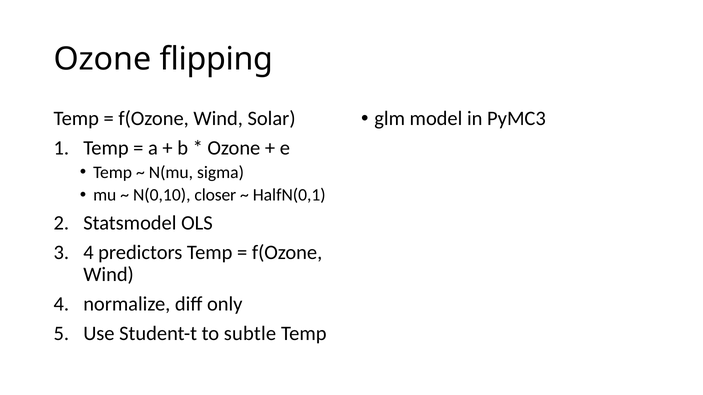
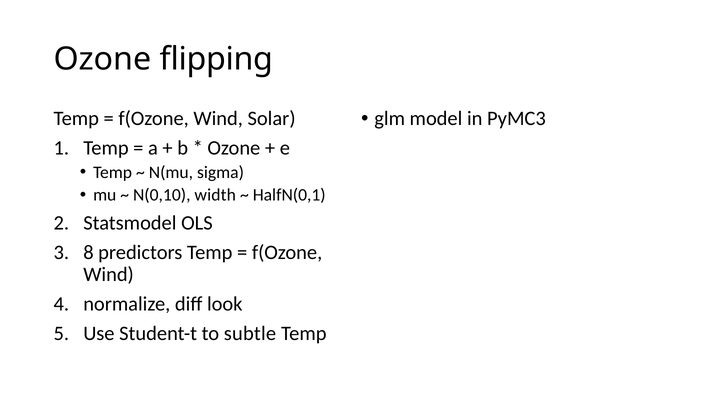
closer: closer -> width (215, 195)
4: 4 -> 8 (88, 253)
only: only -> look (225, 304)
